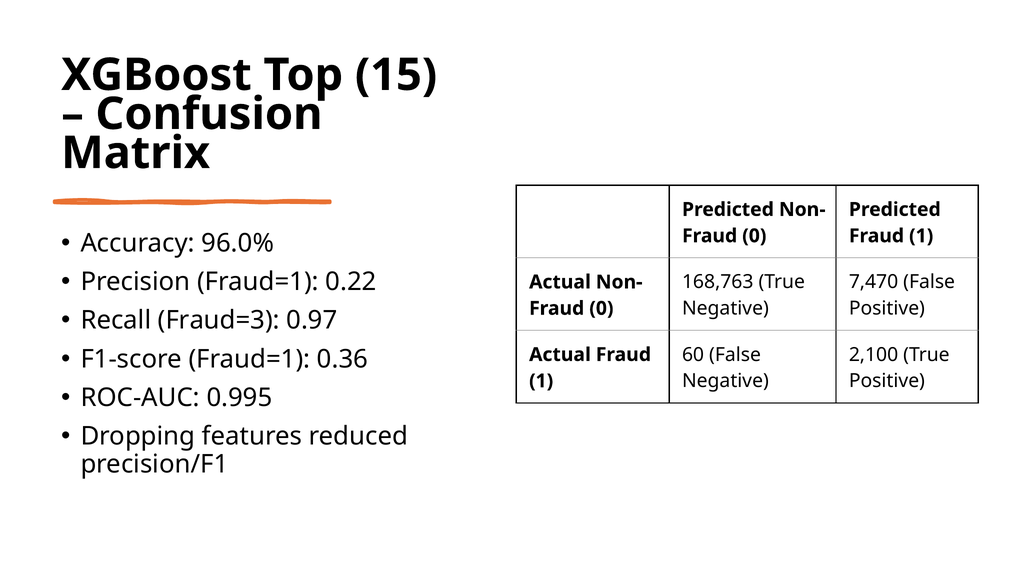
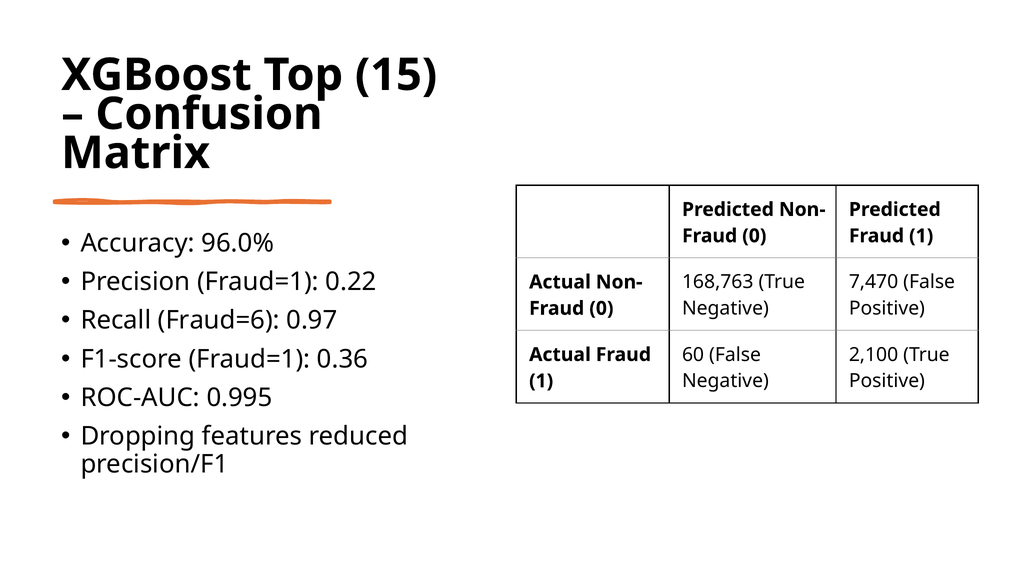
Fraud=3: Fraud=3 -> Fraud=6 (219, 320)
